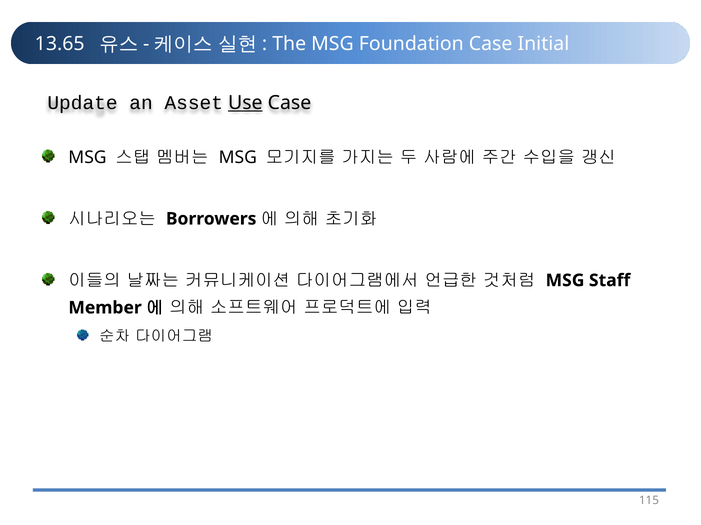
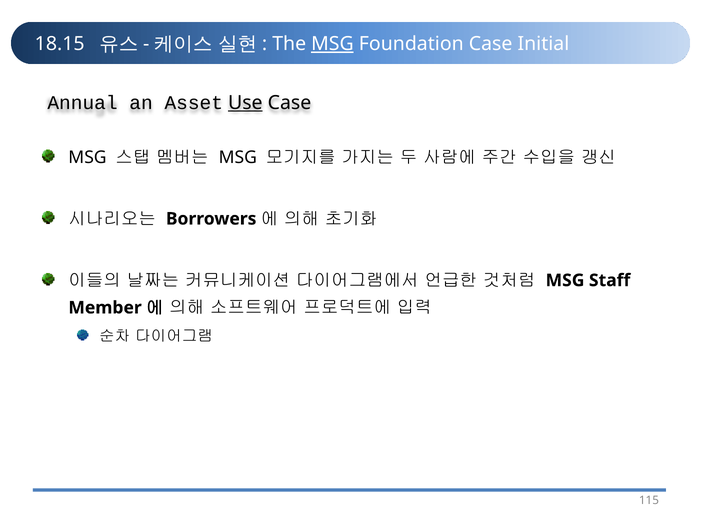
13.65: 13.65 -> 18.15 (60, 44)
MSG underline: none -> present (332, 44)
Update: Update -> Annual (83, 103)
